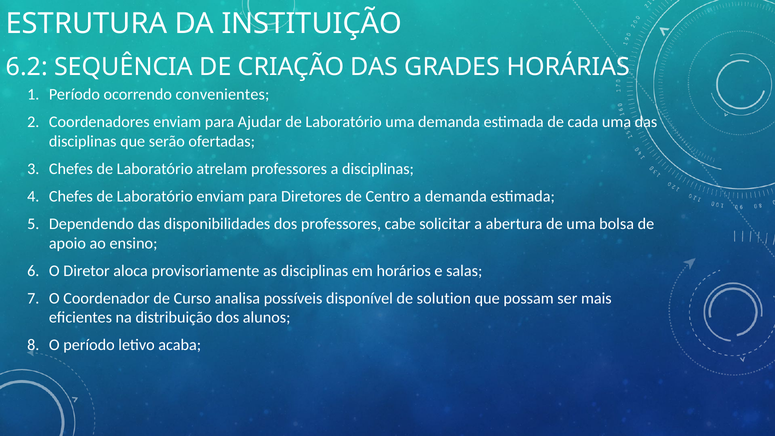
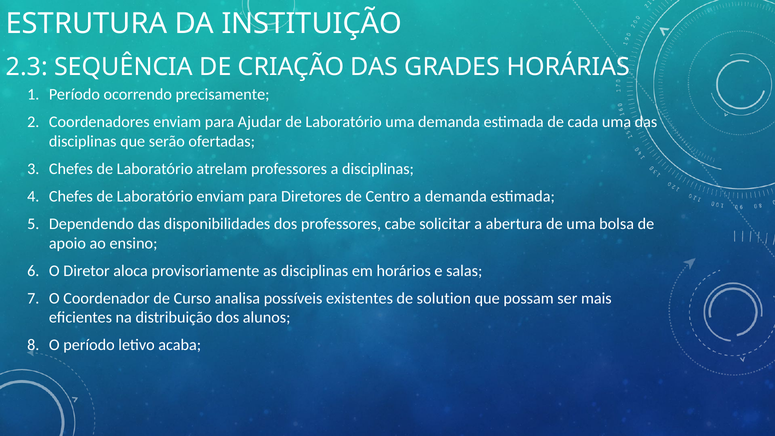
6.2: 6.2 -> 2.3 (27, 67)
convenientes: convenientes -> precisamente (223, 94)
disponível: disponível -> existentes (359, 298)
